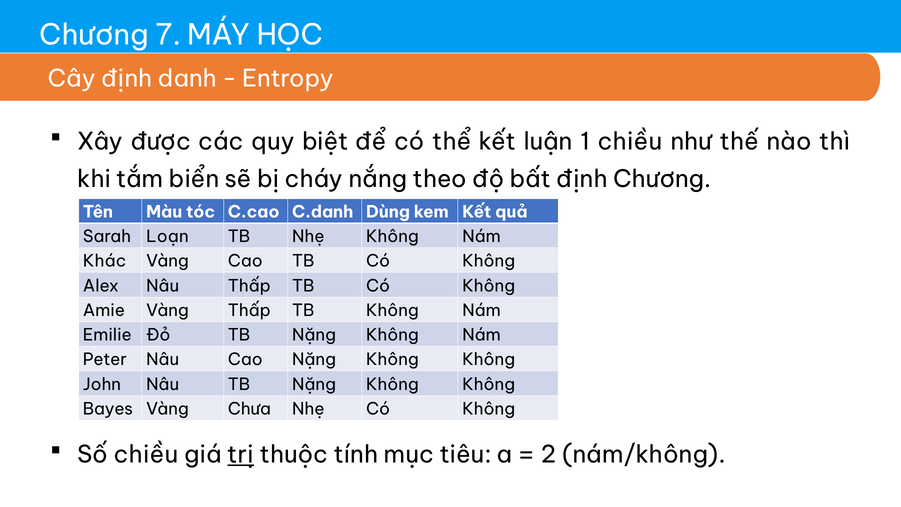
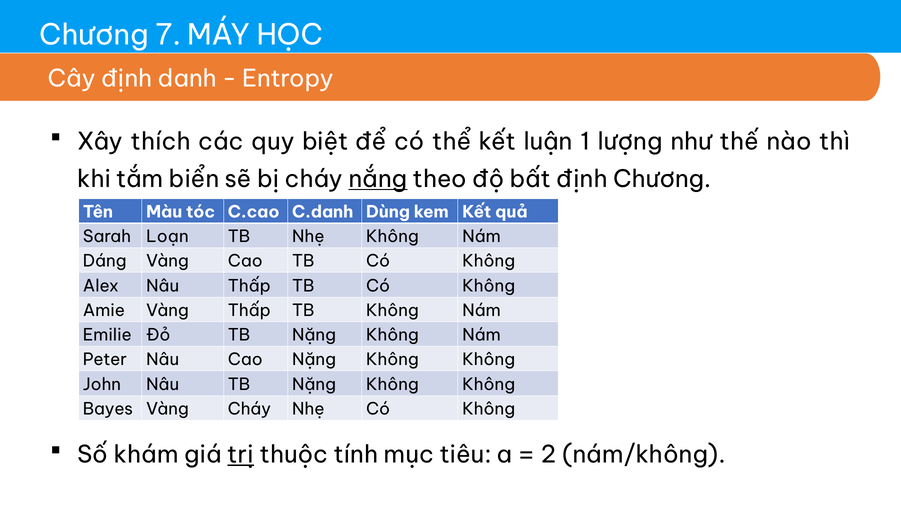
được: được -> thích (161, 142)
1 chiều: chiều -> lượng (630, 142)
nắng underline: none -> present (378, 179)
Khác: Khác -> Dáng (105, 261)
Vàng Chưa: Chưa -> Cháy (249, 409)
Số chiều: chiều -> khám (146, 455)
